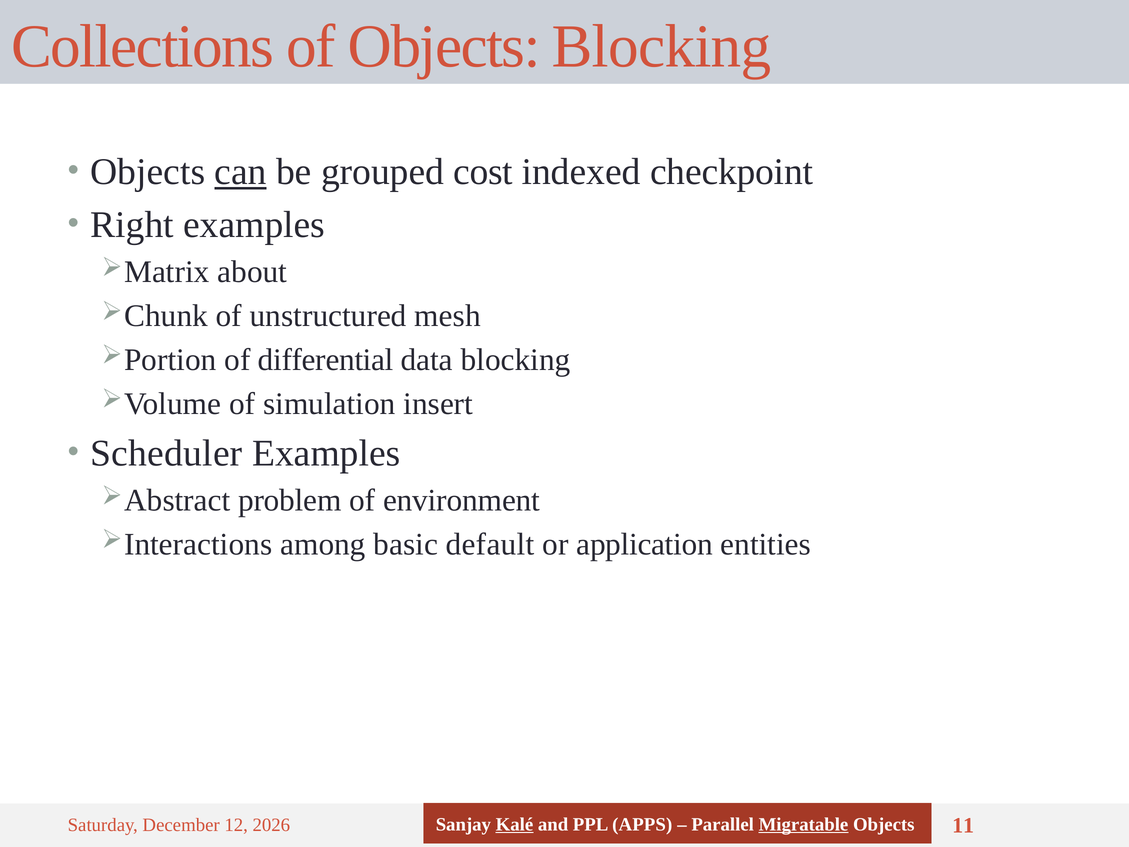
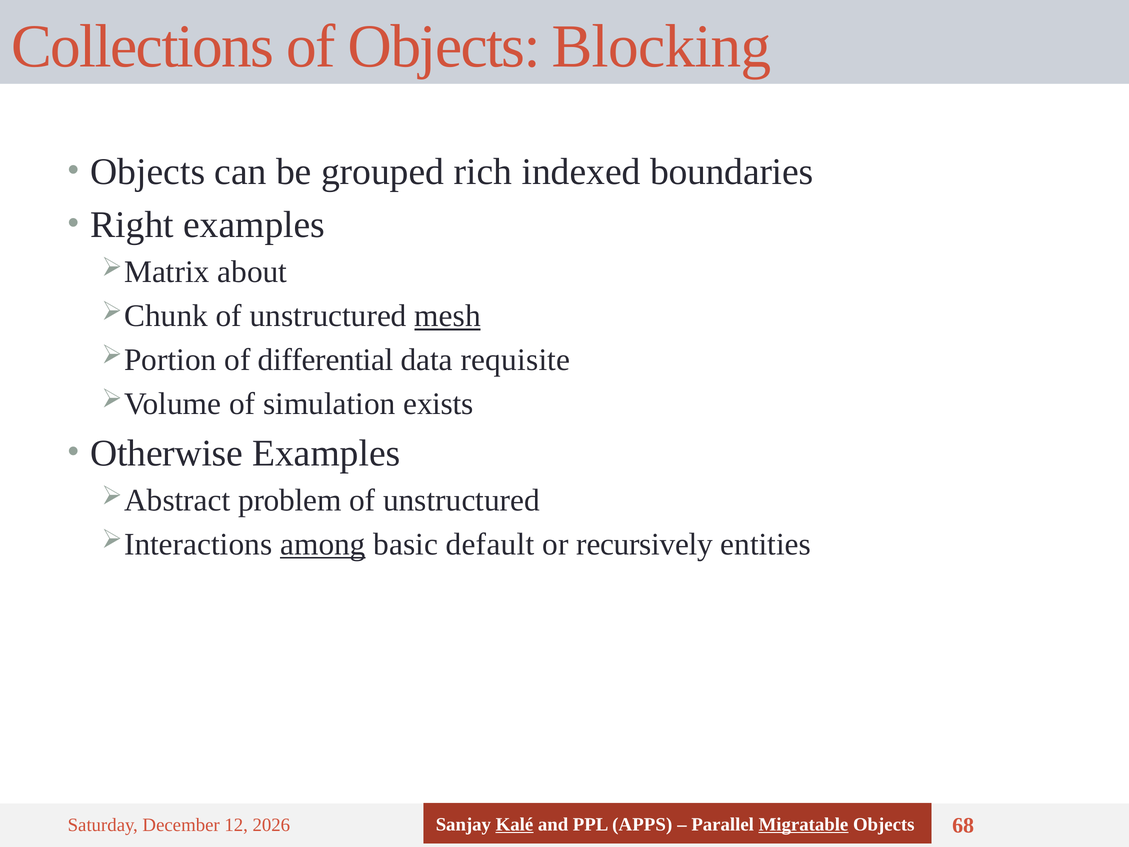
can underline: present -> none (241, 172)
cost: cost -> rich (483, 172)
checkpoint: checkpoint -> boundaries (732, 172)
mesh underline: none -> present (448, 316)
data blocking: blocking -> requisite (515, 360)
insert: insert -> exists (438, 404)
Scheduler: Scheduler -> Otherwise (167, 453)
environment: environment -> unstructured (462, 500)
among underline: none -> present (323, 544)
application: application -> recursively (645, 544)
11: 11 -> 68 (963, 825)
